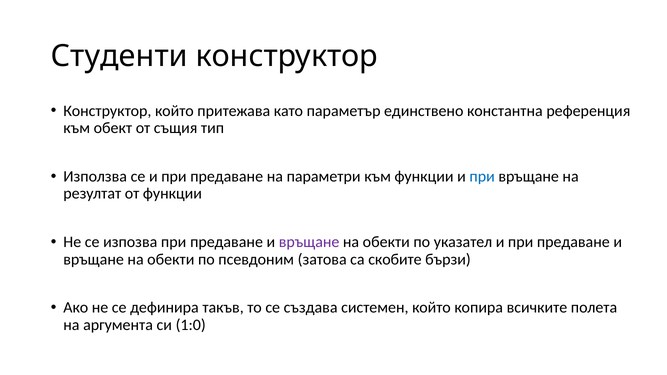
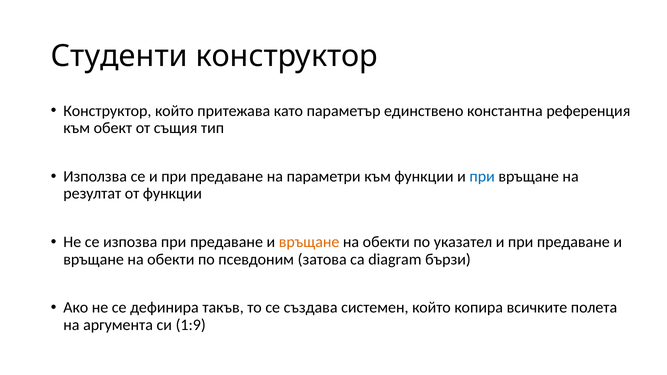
връщане colour: purple -> orange (309, 242)
скобите: скобите -> diagram (395, 259)
1:0: 1:0 -> 1:9 (191, 325)
